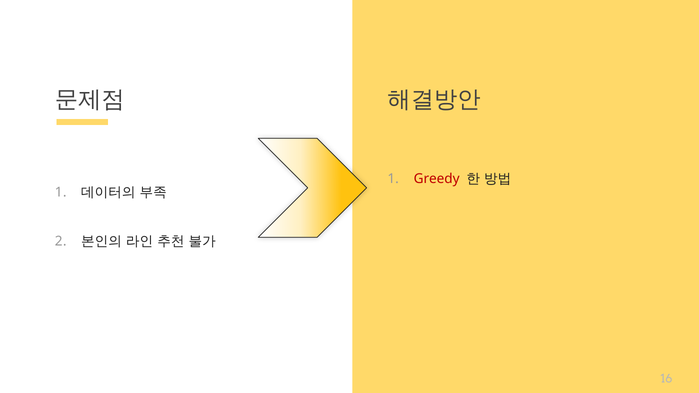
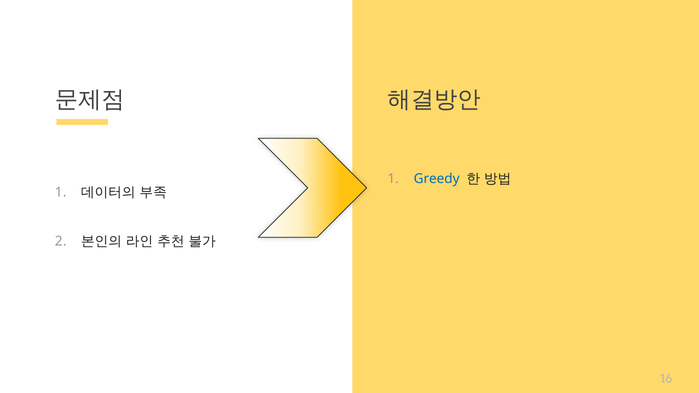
Greedy colour: red -> blue (437, 179)
